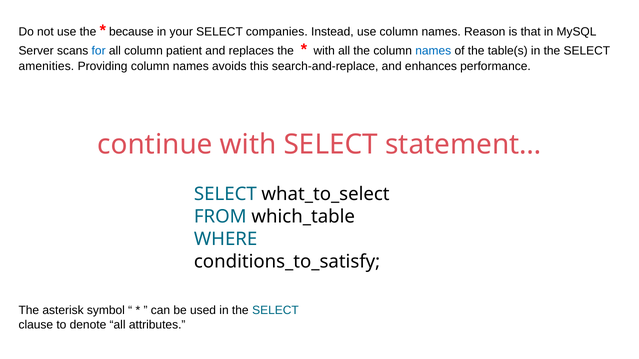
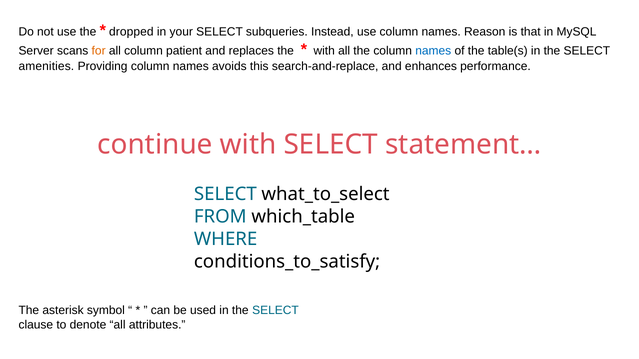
because: because -> dropped (131, 32)
companies: companies -> subqueries (277, 32)
for colour: blue -> orange (99, 51)
